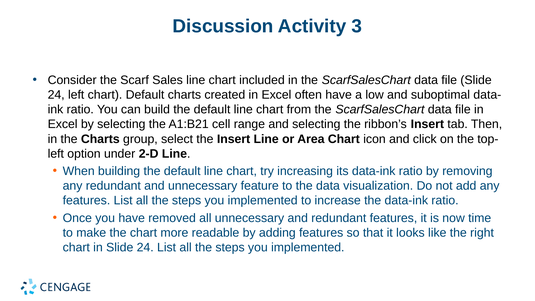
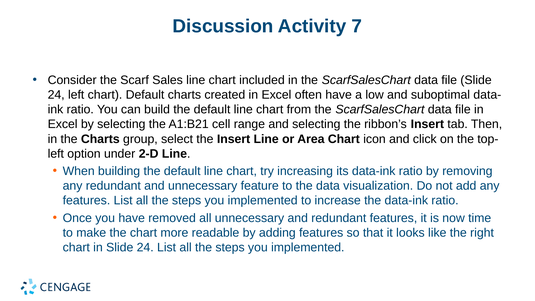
3: 3 -> 7 (357, 26)
